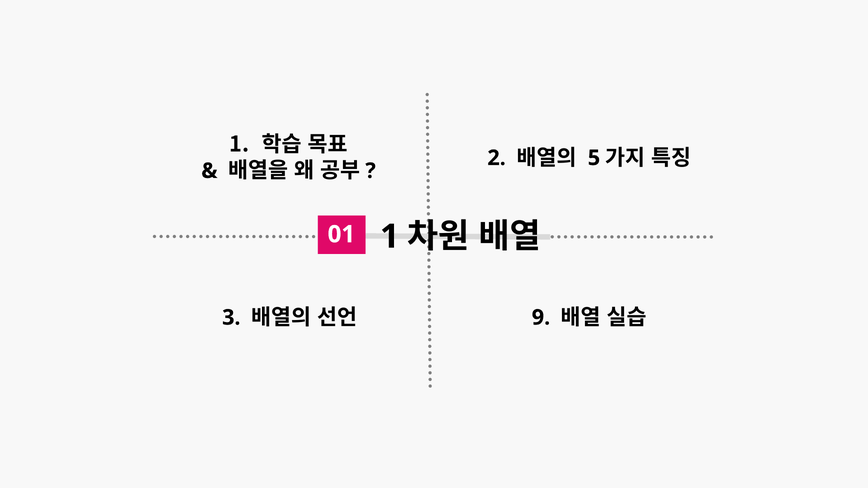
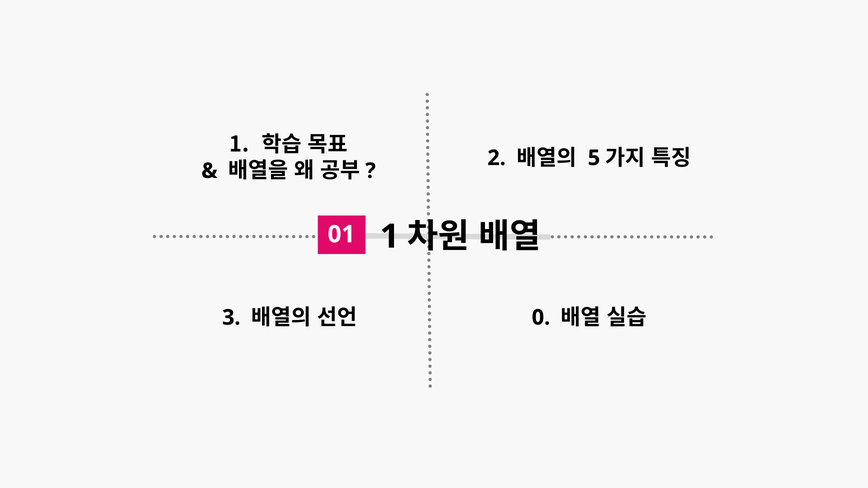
9: 9 -> 0 (541, 318)
